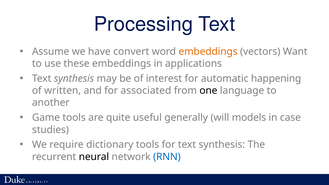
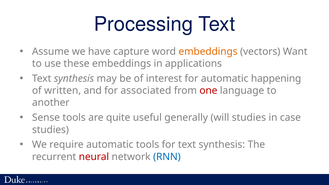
convert: convert -> capture (131, 52)
one colour: black -> red (208, 91)
Game: Game -> Sense (46, 118)
will models: models -> studies (249, 118)
require dictionary: dictionary -> automatic (110, 145)
neural colour: black -> red (94, 157)
